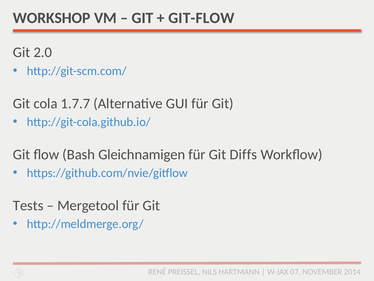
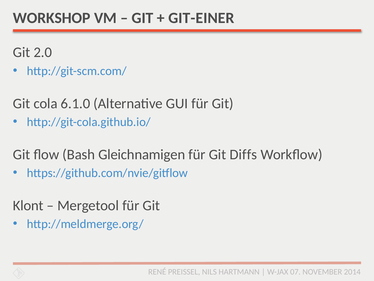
GIT-FLOW: GIT-FLOW -> GIT-EINER (201, 18)
1.7.7: 1.7.7 -> 6.1.0 (75, 103)
Tests: Tests -> Klont (28, 205)
